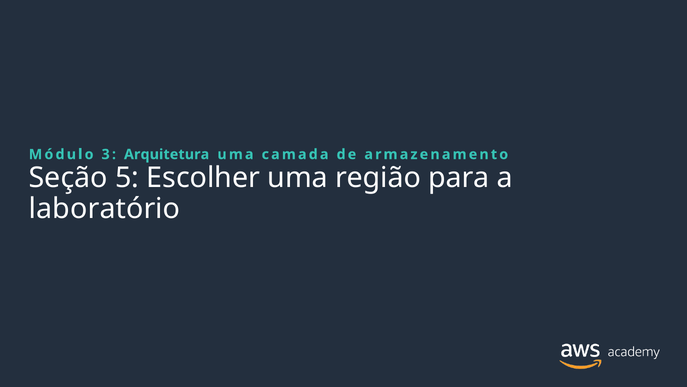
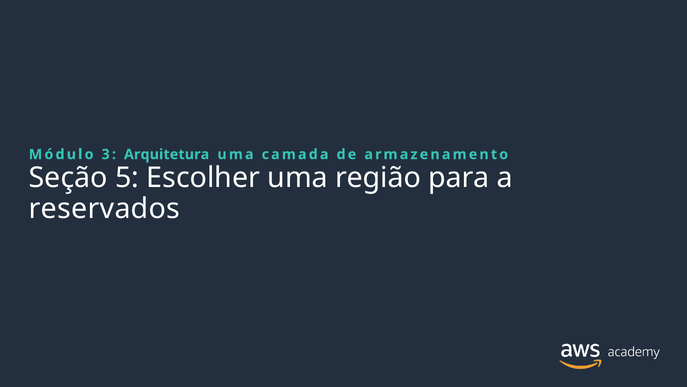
laboratório: laboratório -> reservados (104, 208)
